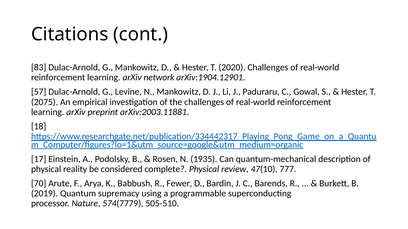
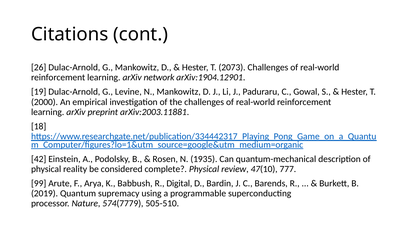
83: 83 -> 26 (39, 68)
2020: 2020 -> 2073 (232, 68)
57: 57 -> 19 (39, 92)
2075: 2075 -> 2000 (45, 102)
17: 17 -> 42 (39, 159)
70: 70 -> 99 (39, 184)
Fewer: Fewer -> Digital (179, 184)
